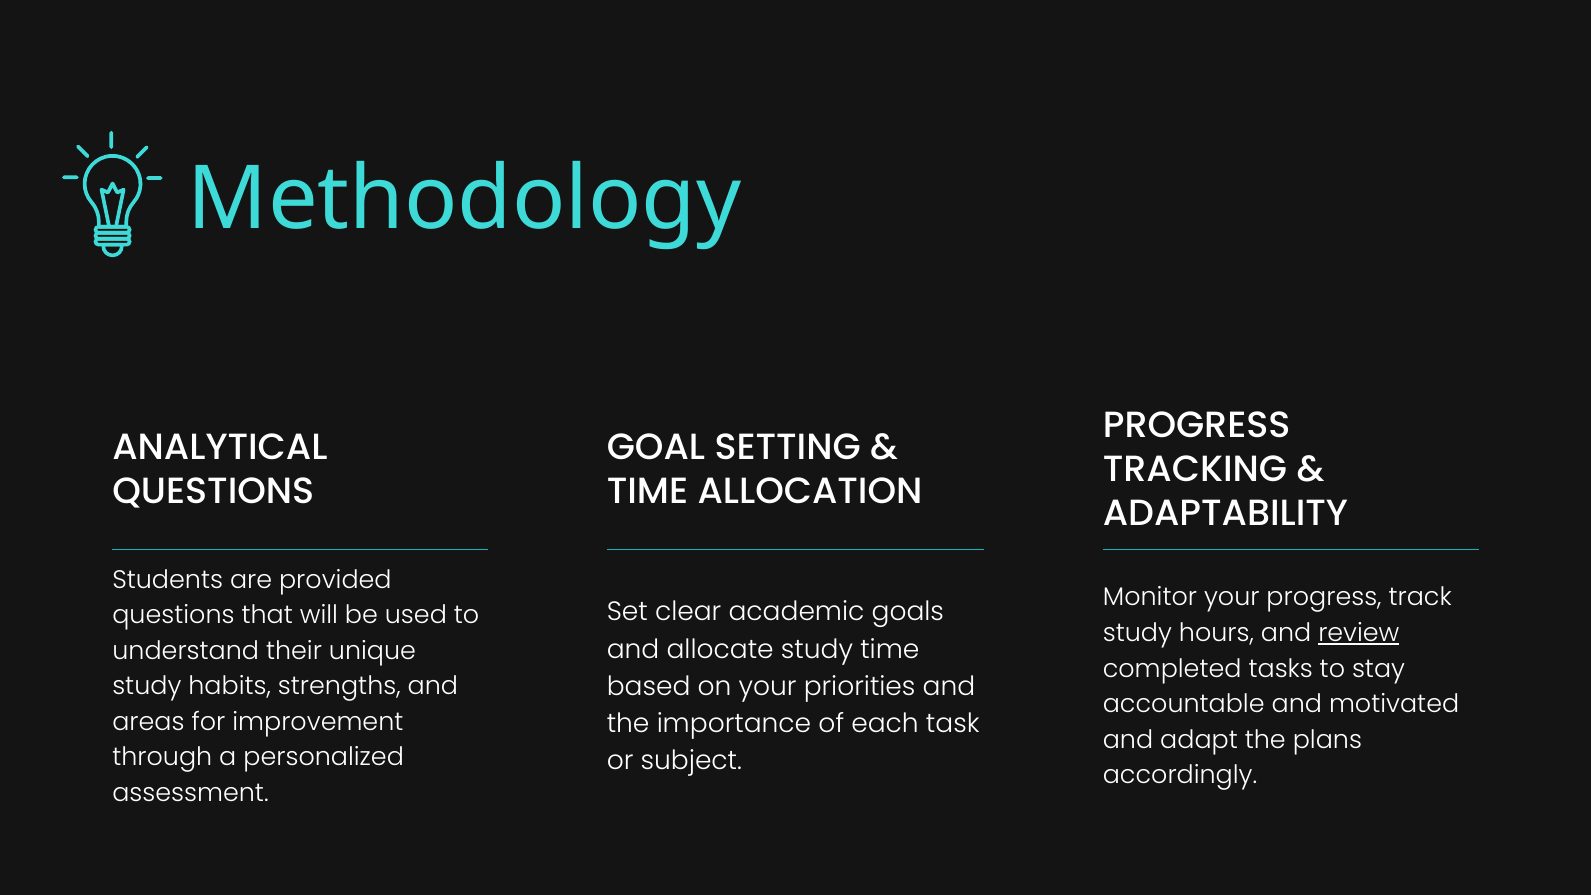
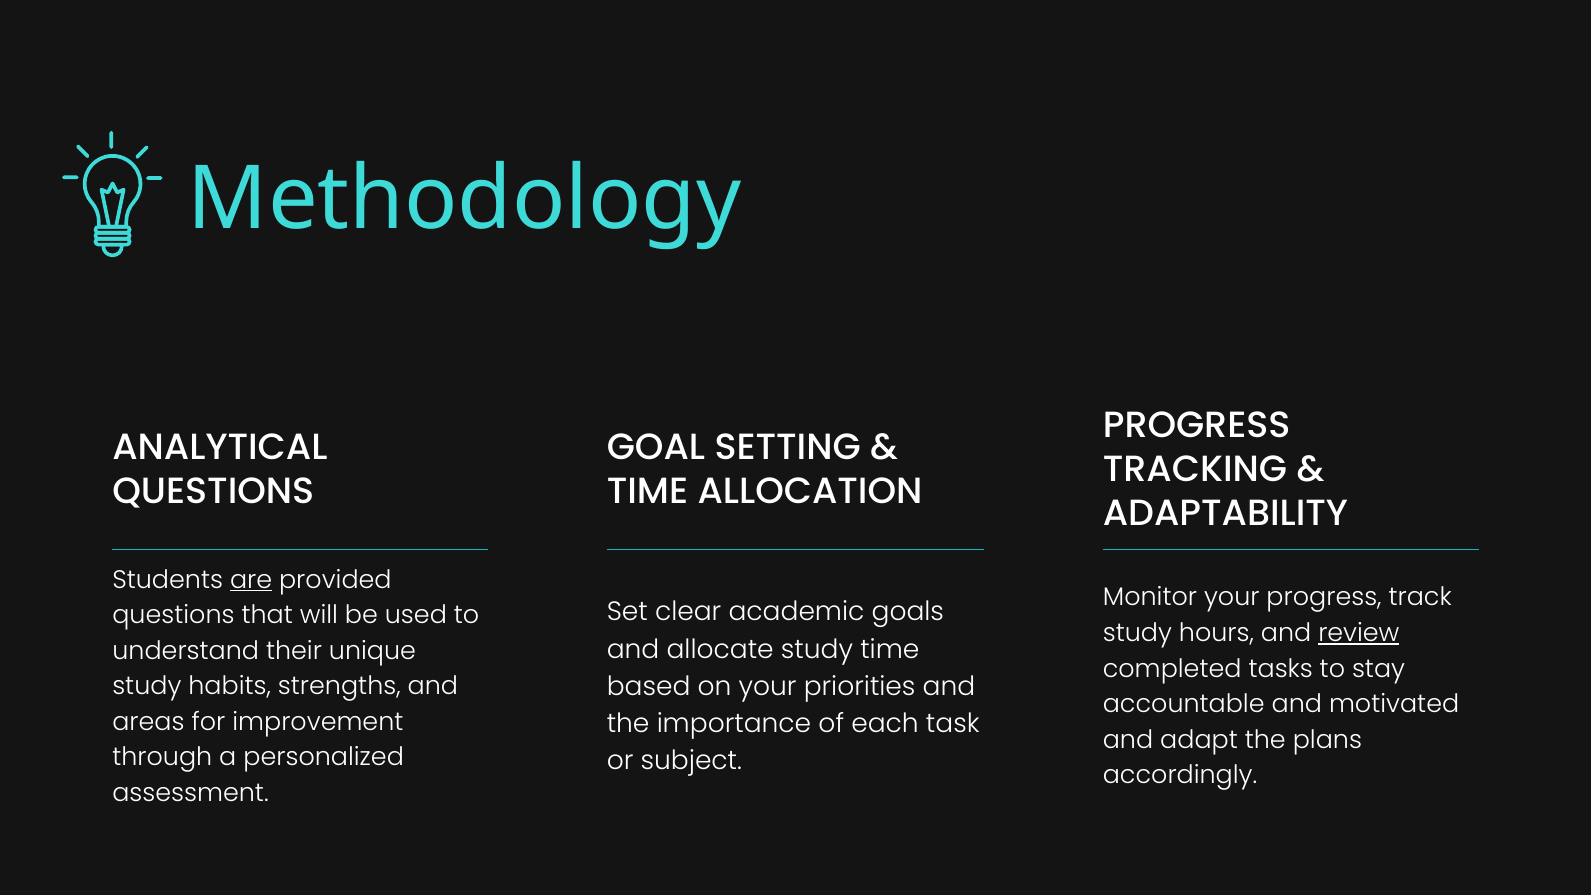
are underline: none -> present (251, 580)
